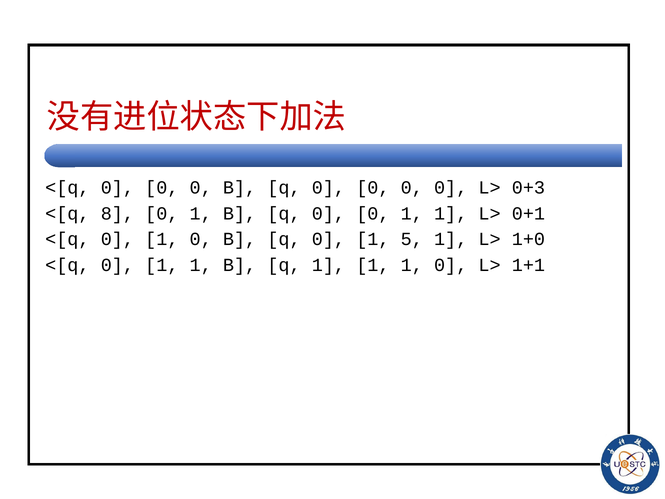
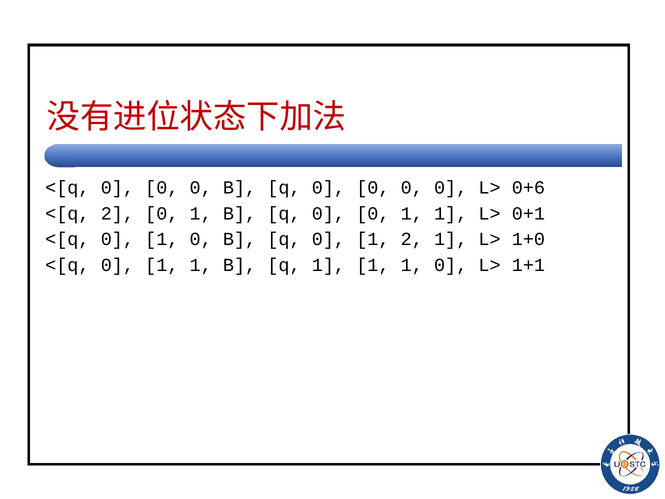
0+3: 0+3 -> 0+6 (528, 187)
<[q 8: 8 -> 2 (117, 213)
1 5: 5 -> 2 (412, 239)
